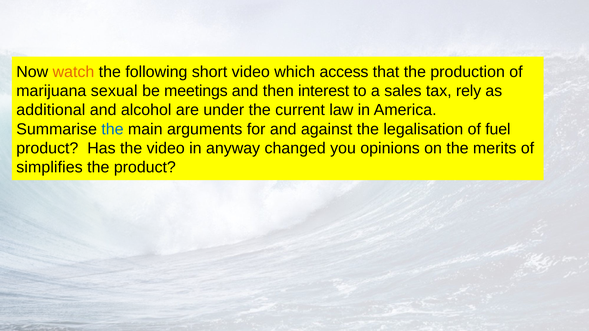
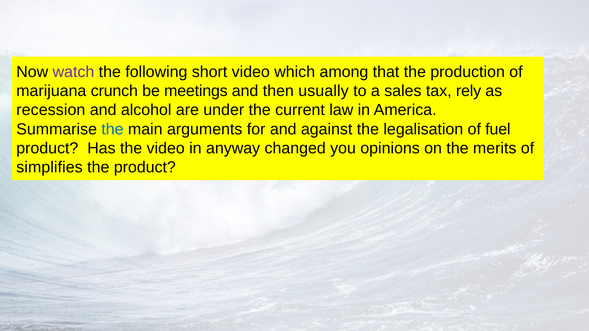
watch colour: orange -> purple (73, 72)
access: access -> among (344, 72)
sexual: sexual -> crunch (114, 91)
interest: interest -> usually (323, 91)
additional: additional -> recession (51, 110)
